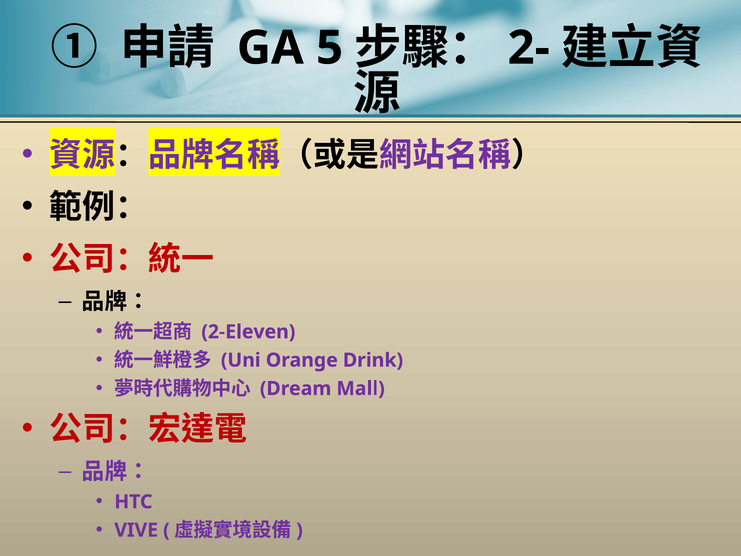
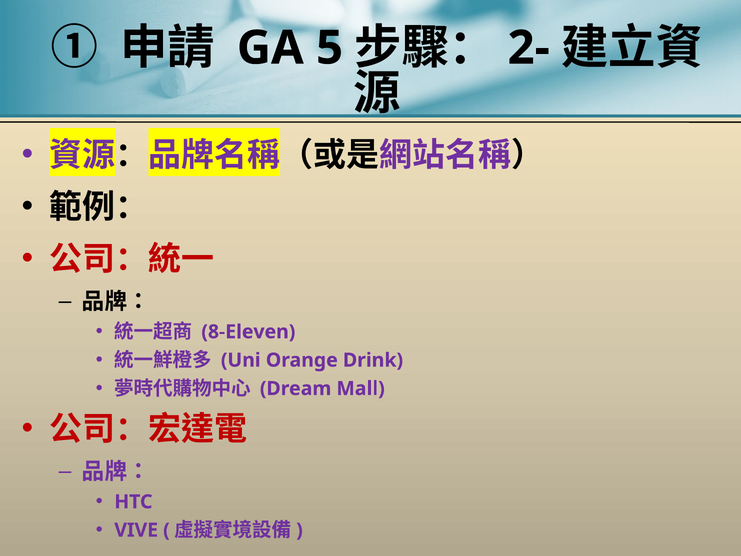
2-Eleven: 2-Eleven -> 8-Eleven (248, 332)
